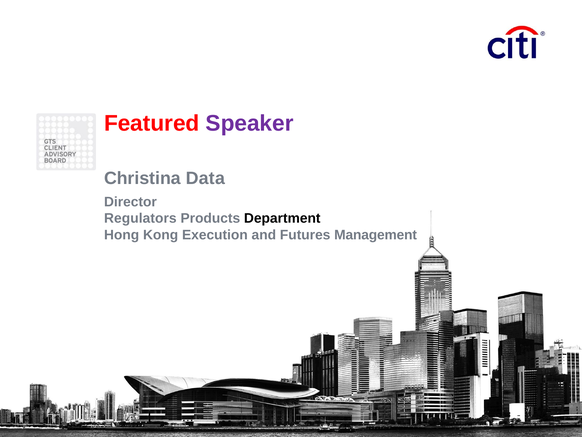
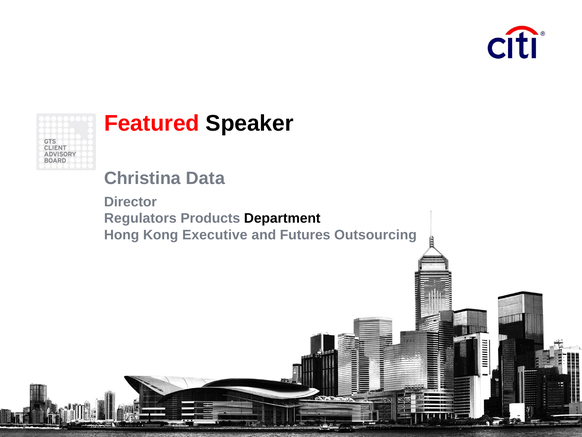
Speaker colour: purple -> black (250, 123)
Execution: Execution -> Executive (215, 235)
Management: Management -> Outsourcing (375, 235)
